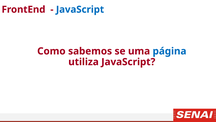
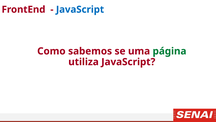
página colour: blue -> green (170, 51)
